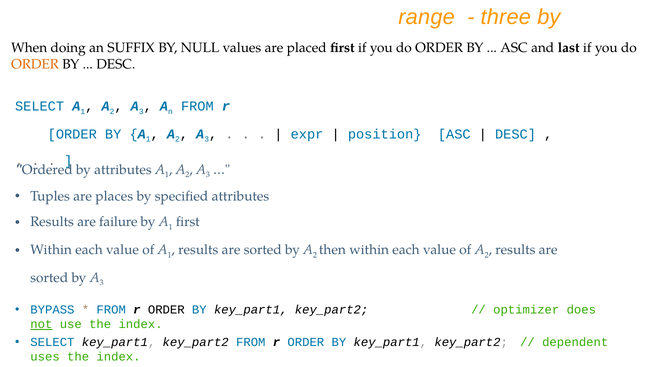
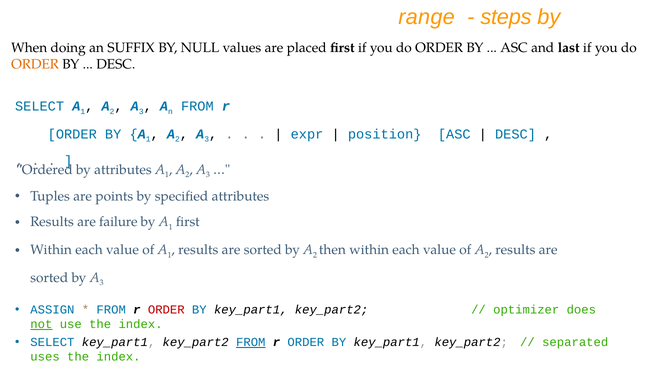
three: three -> steps (506, 17)
places: places -> points (114, 196)
BYPASS: BYPASS -> ASSIGN (52, 310)
ORDER colour: black -> red (166, 310)
FROM underline: none -> present (251, 343)
dependent: dependent -> separated (575, 343)
